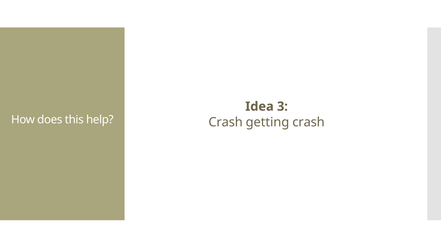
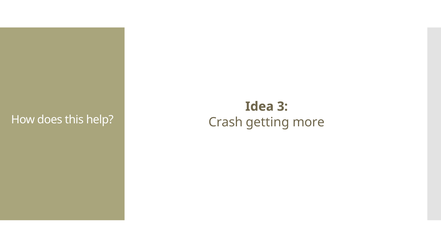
getting crash: crash -> more (309, 122)
